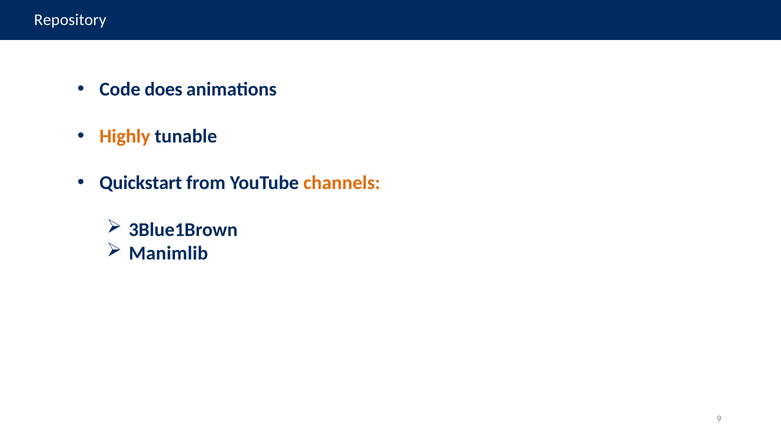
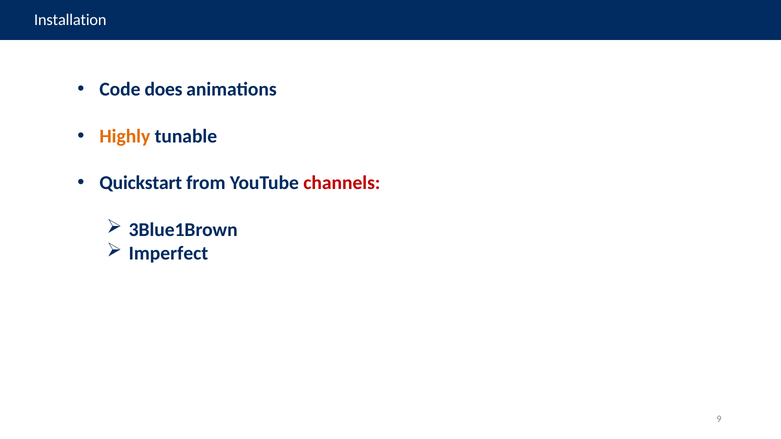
Repository: Repository -> Installation (70, 20)
channels colour: orange -> red (342, 183)
Manimlib: Manimlib -> Imperfect (168, 253)
